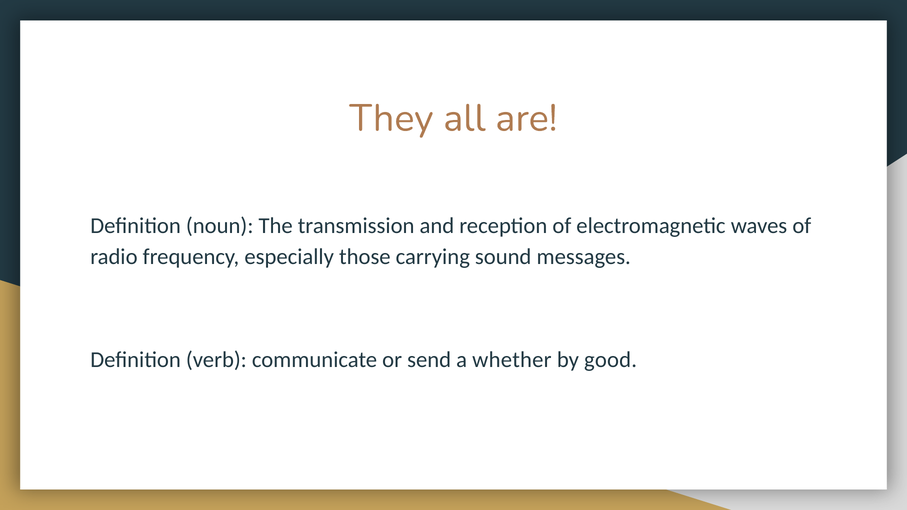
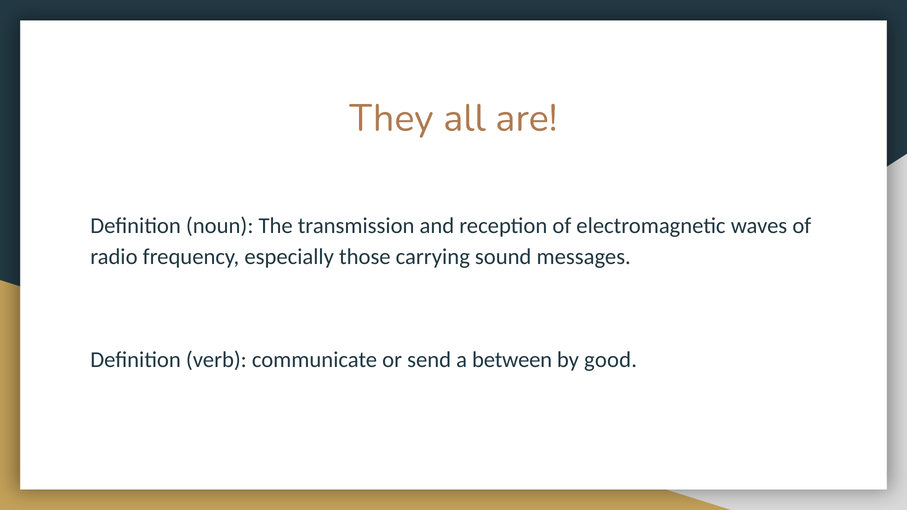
whether: whether -> between (512, 360)
